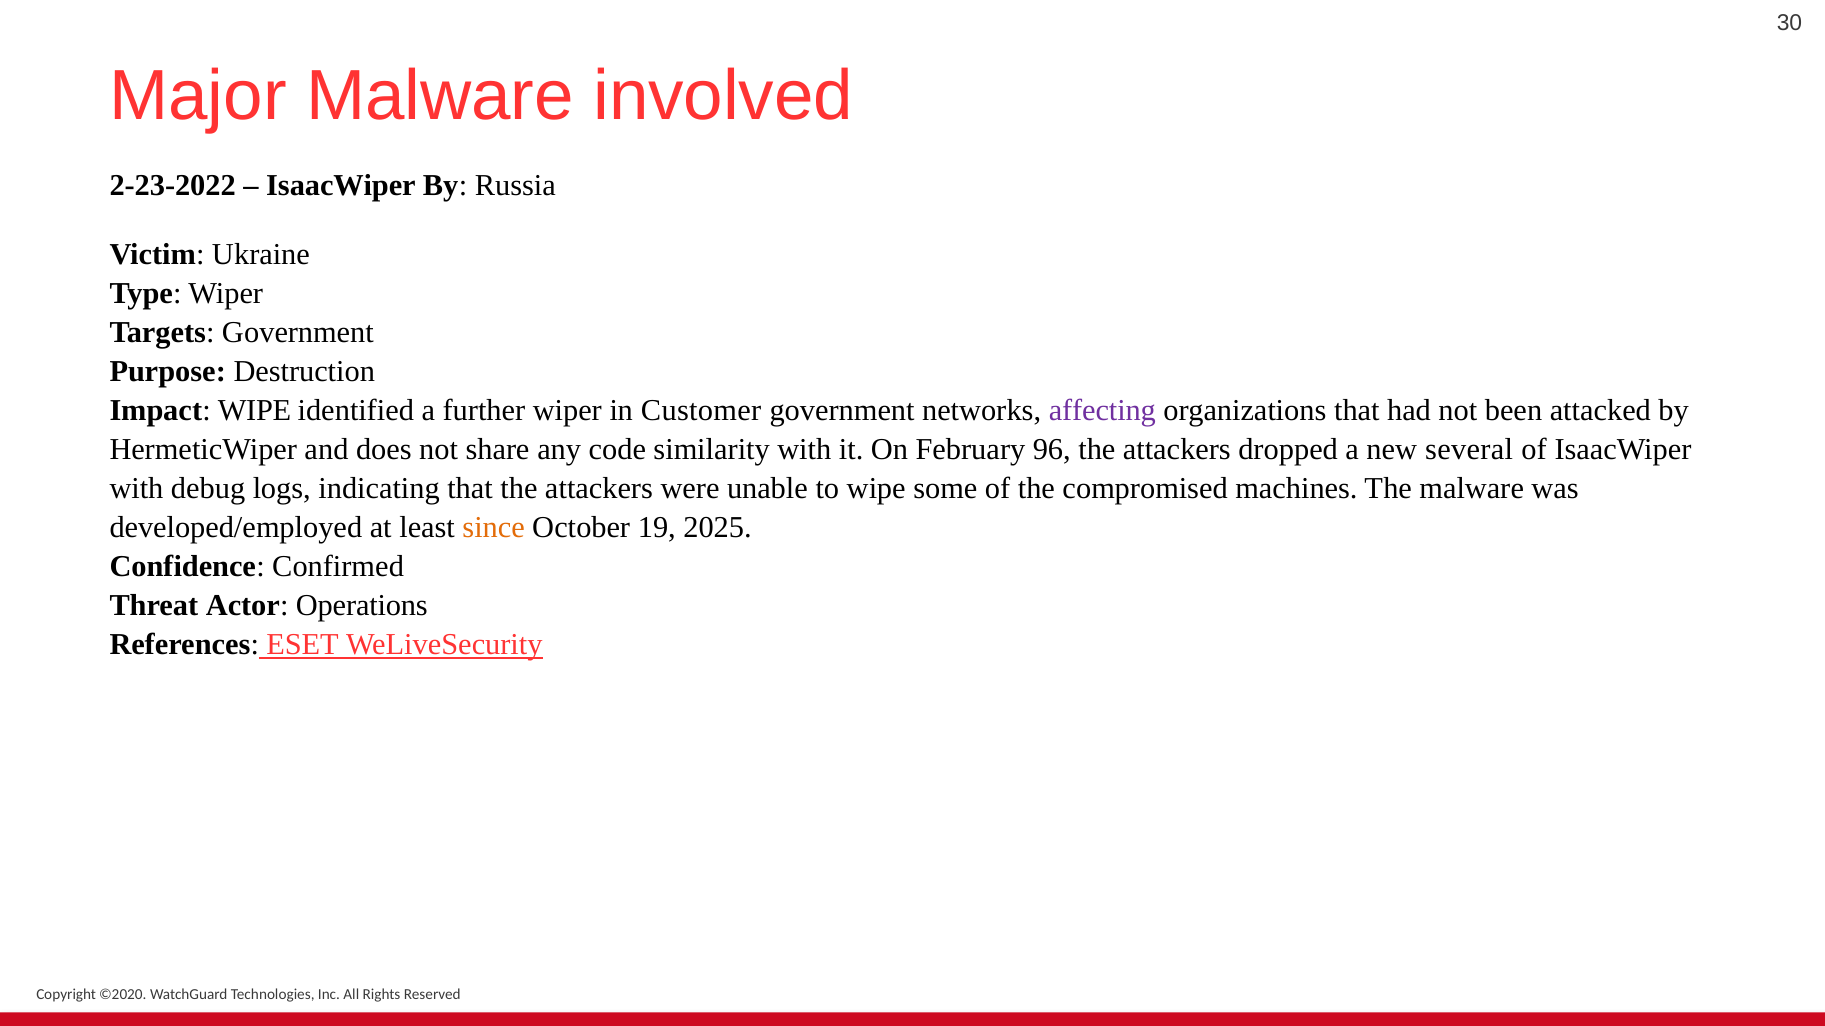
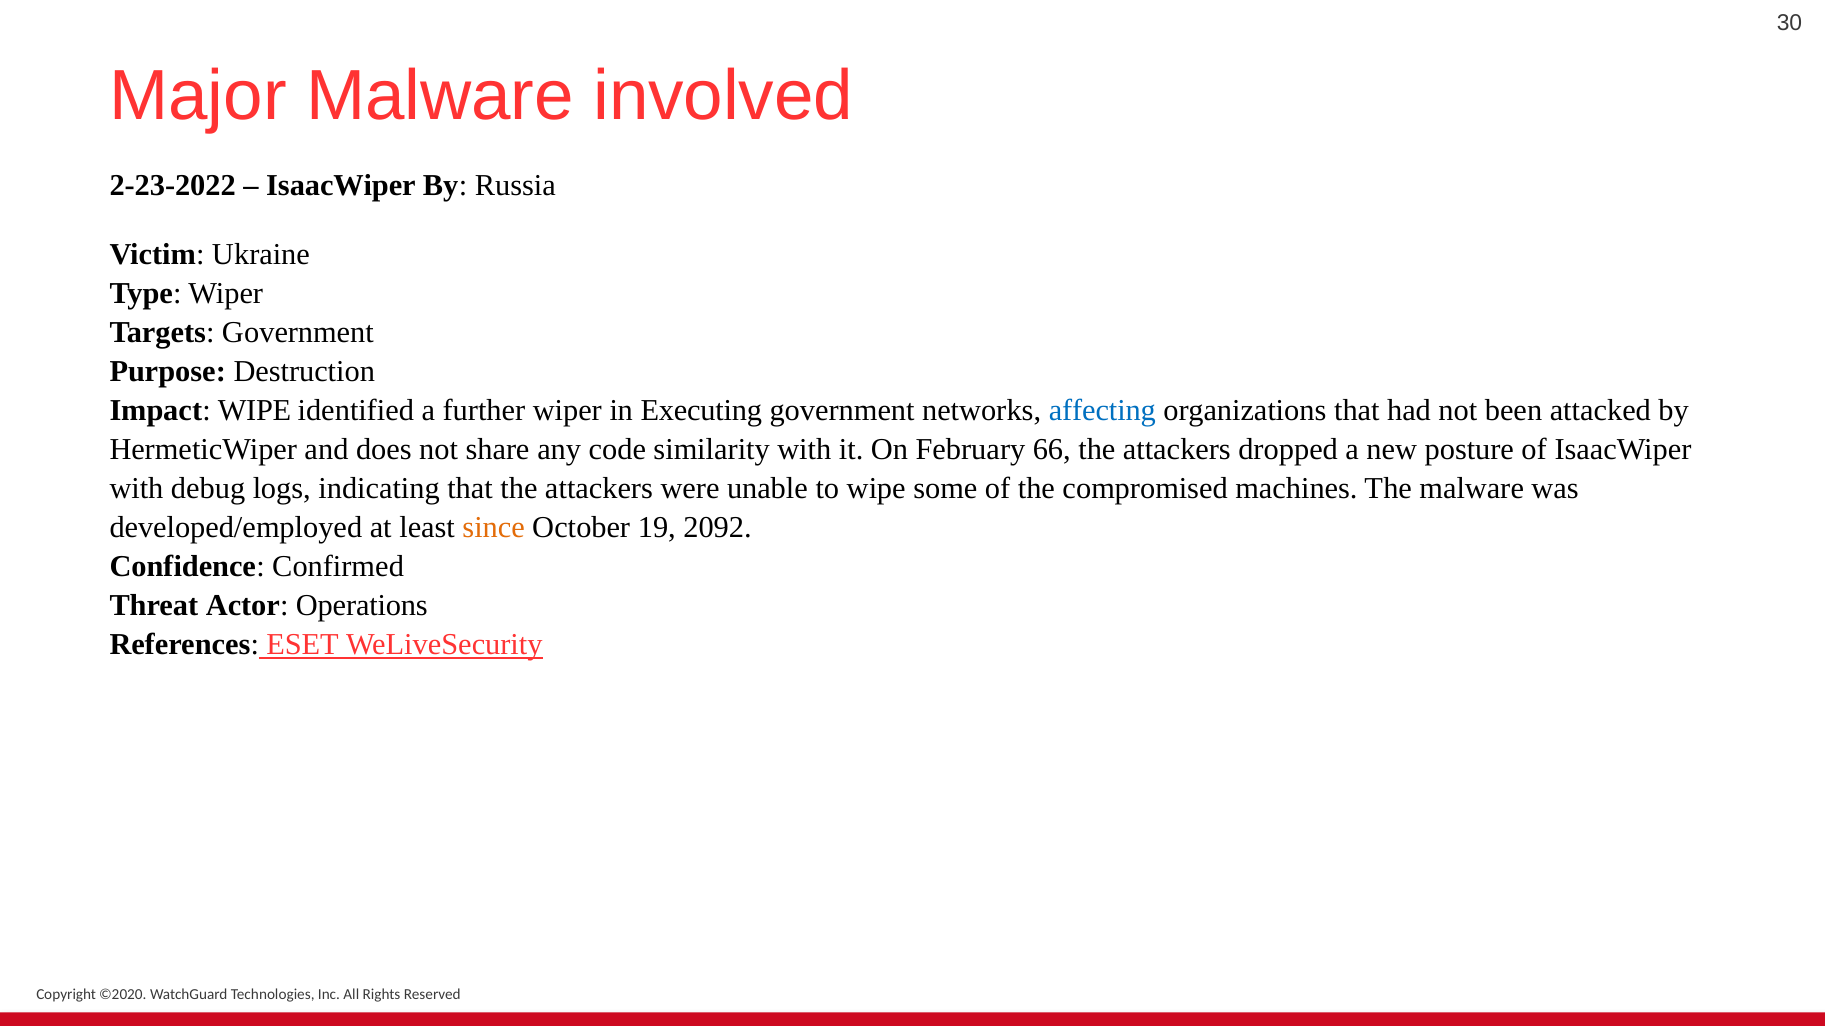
Customer: Customer -> Executing (701, 411)
affecting colour: purple -> blue (1102, 411)
96: 96 -> 66 (1052, 450)
several: several -> posture (1469, 450)
2025: 2025 -> 2092 (718, 528)
